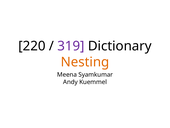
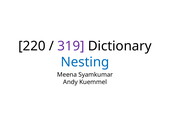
Nesting colour: orange -> blue (85, 62)
